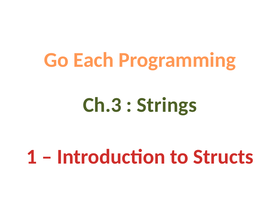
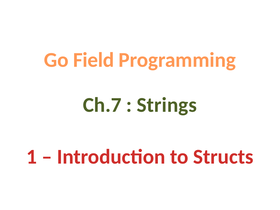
Each: Each -> Field (94, 60)
Ch.3: Ch.3 -> Ch.7 (102, 105)
